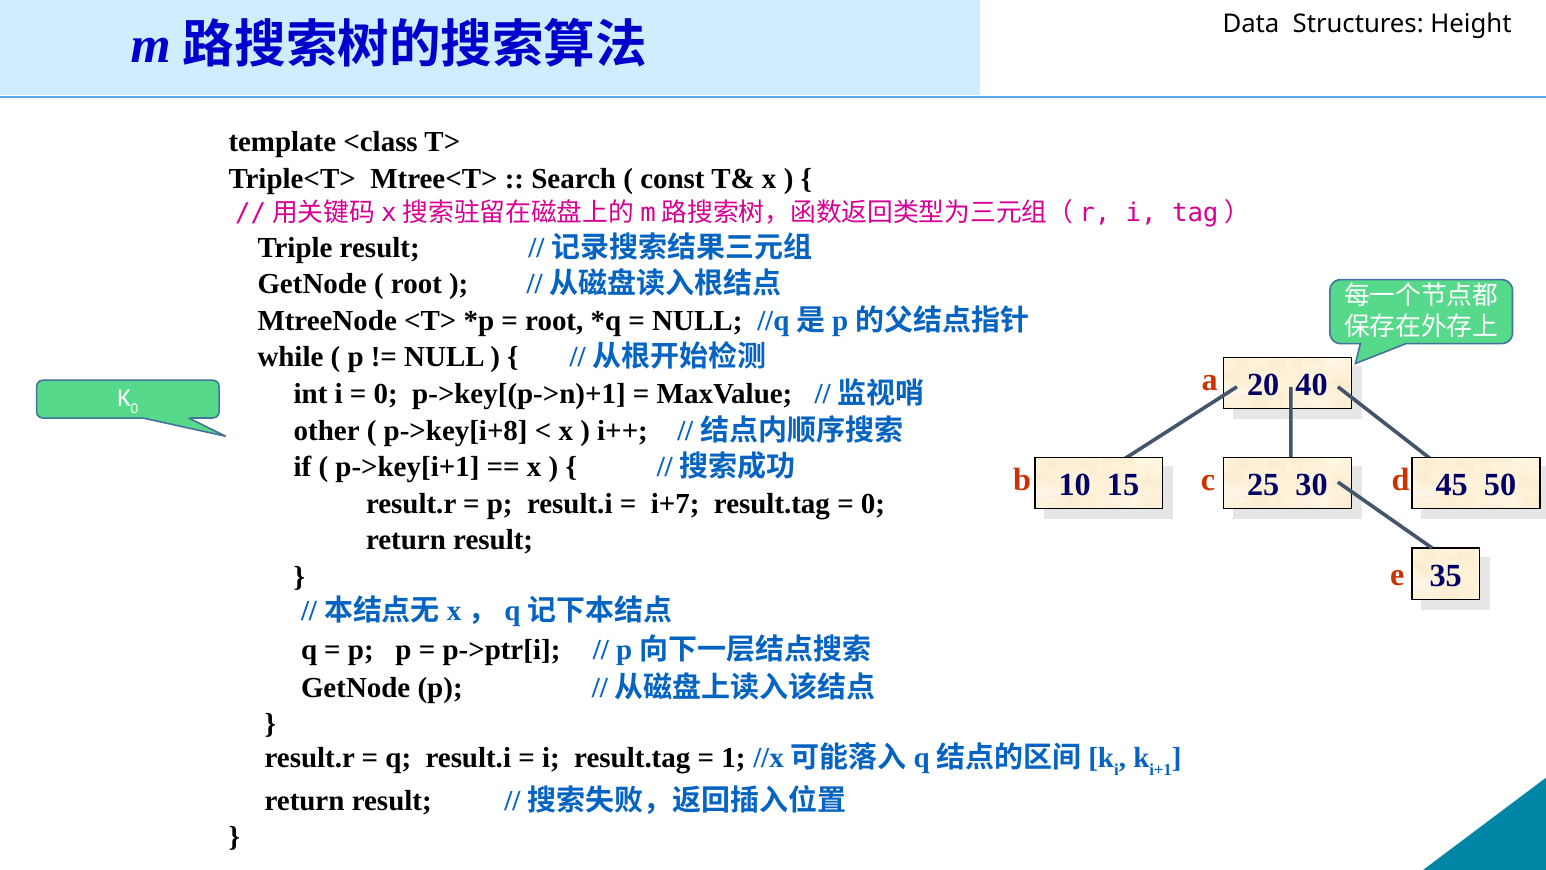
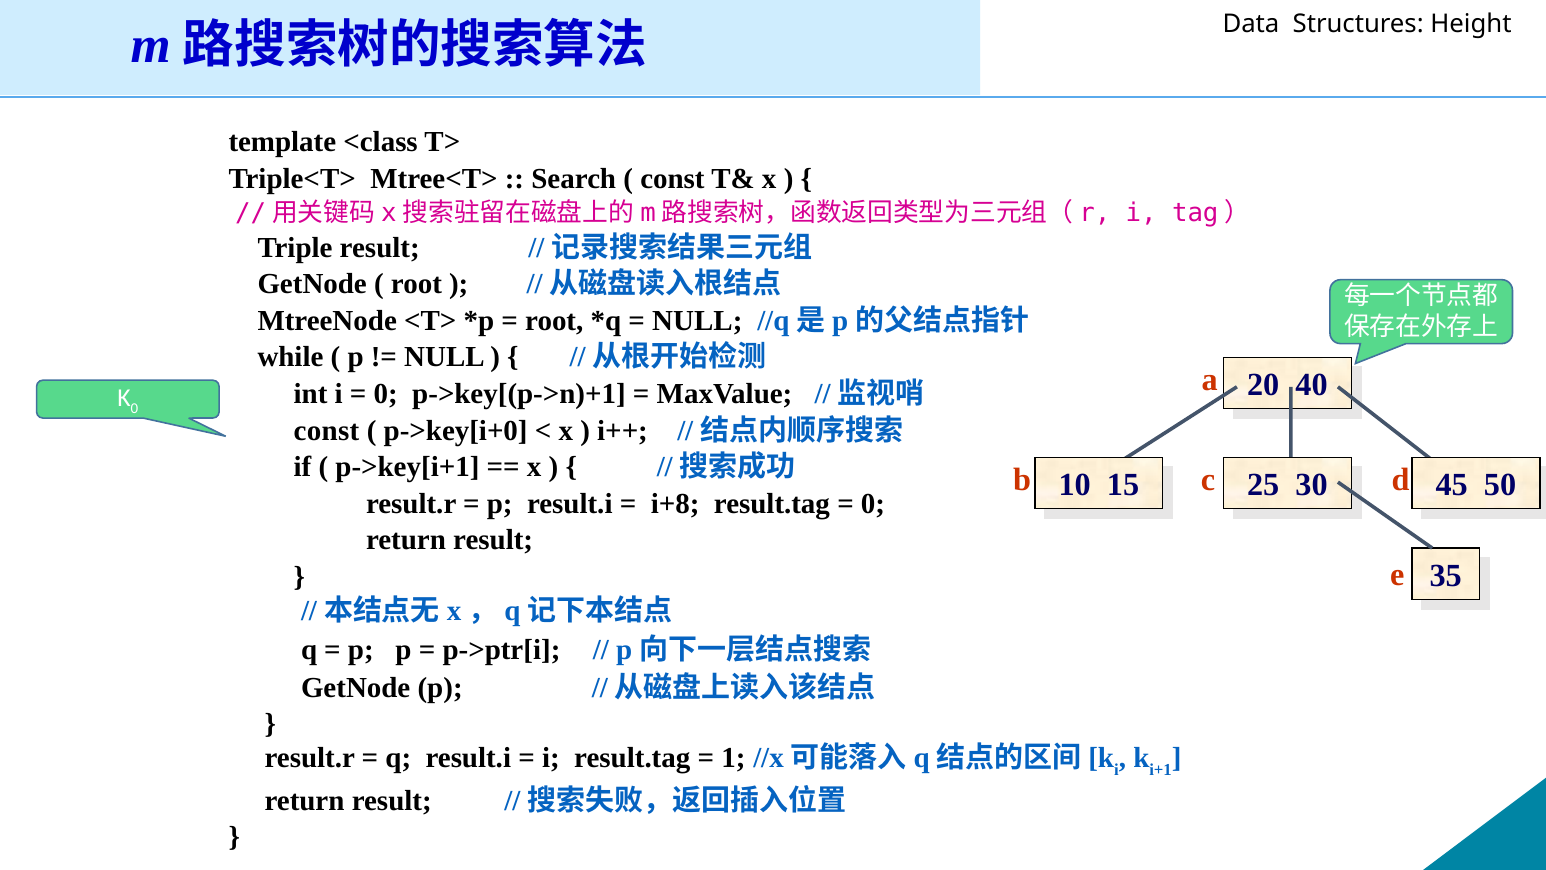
other: other -> const (327, 430)
p->key[i+8: p->key[i+8 -> p->key[i+0 (456, 430)
i+7: i+7 -> i+8 (675, 503)
